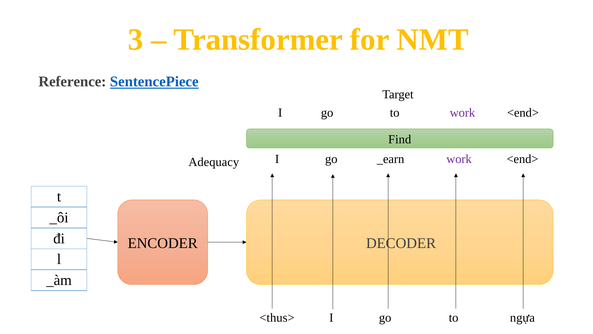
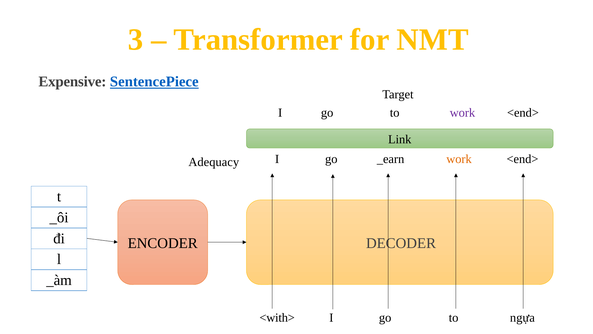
Reference: Reference -> Expensive (72, 81)
Find: Find -> Link (400, 139)
work colour: purple -> orange (459, 159)
<thus>: <thus> -> <with> (277, 317)
